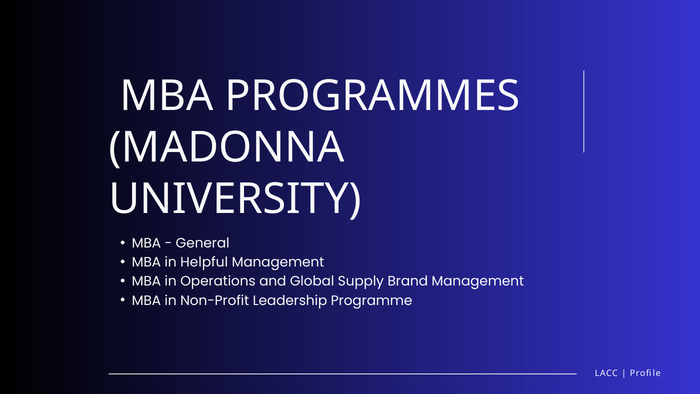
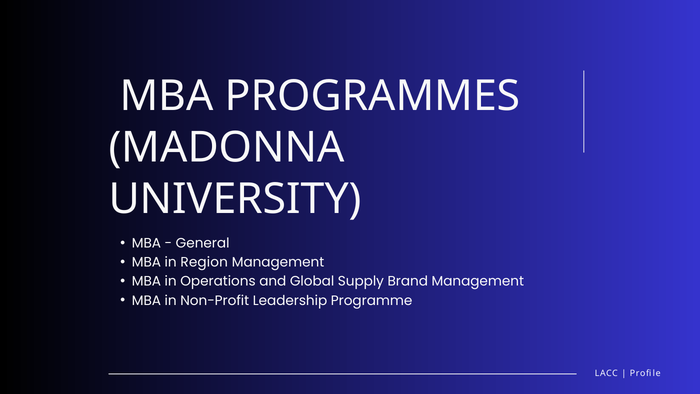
Helpful: Helpful -> Region (204, 262)
